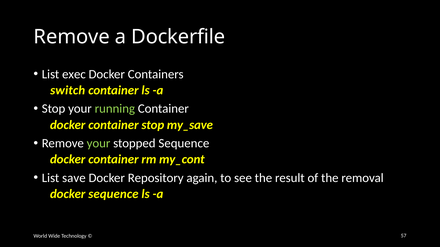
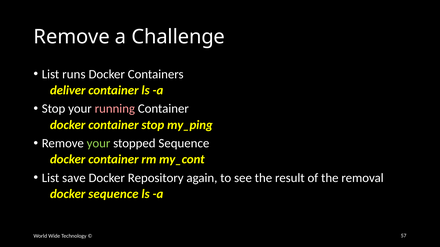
Dockerfile: Dockerfile -> Challenge (178, 37)
exec: exec -> runs (74, 74)
switch: switch -> deliver (68, 91)
running colour: light green -> pink (115, 109)
my_save: my_save -> my_ping (190, 125)
